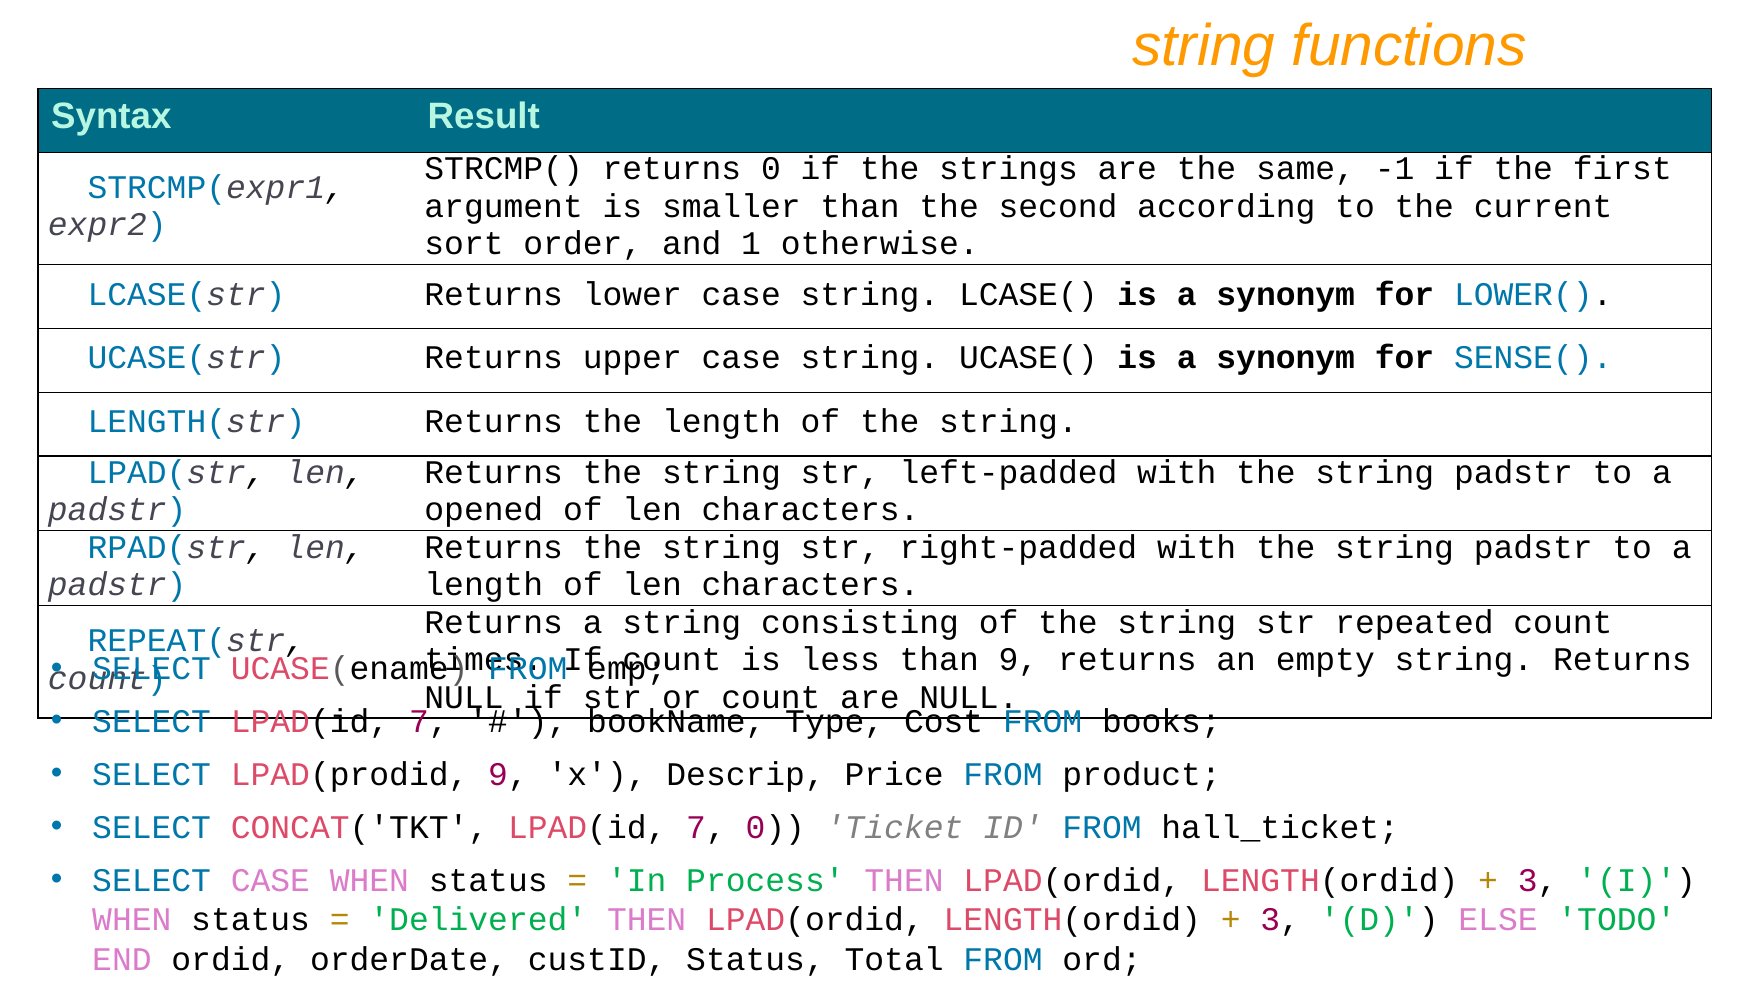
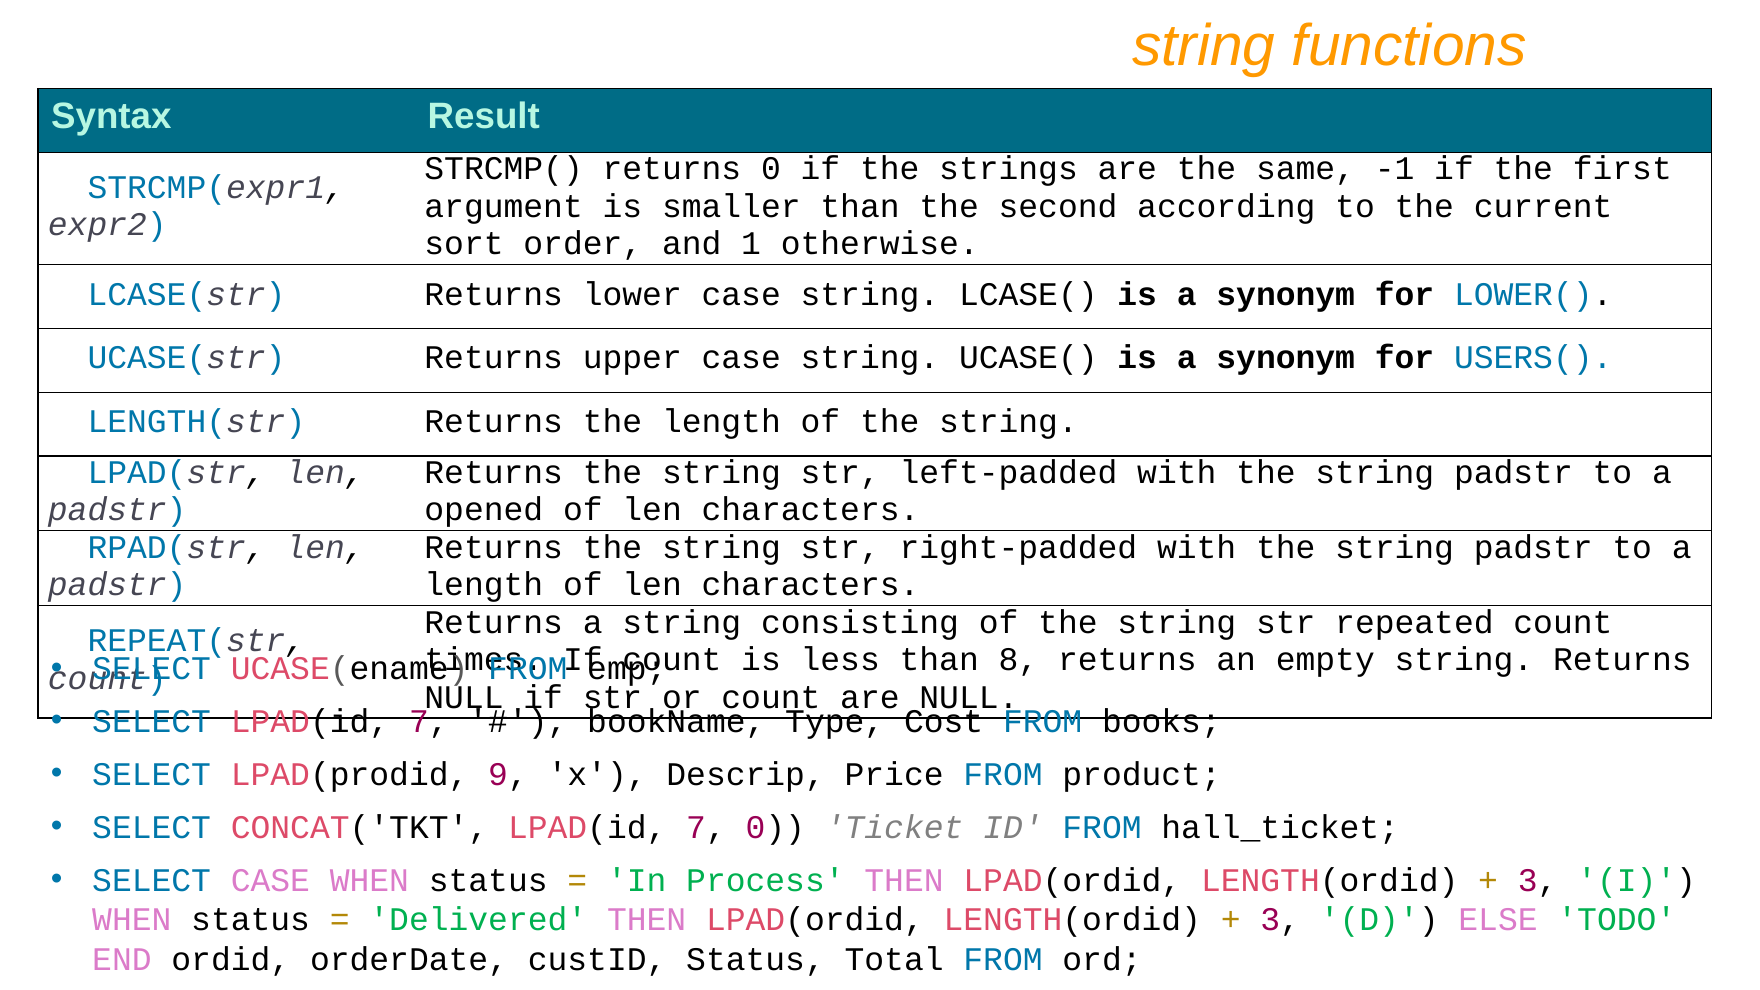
SENSE(: SENSE( -> USERS( (1533, 358)
than 9: 9 -> 8 (1018, 660)
